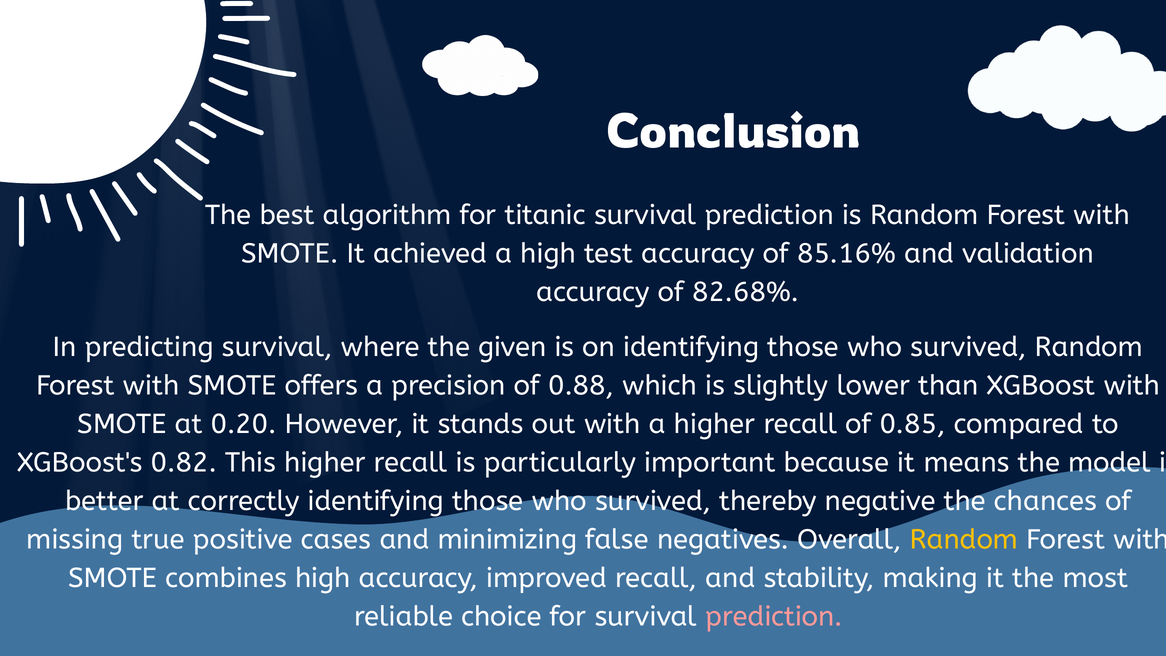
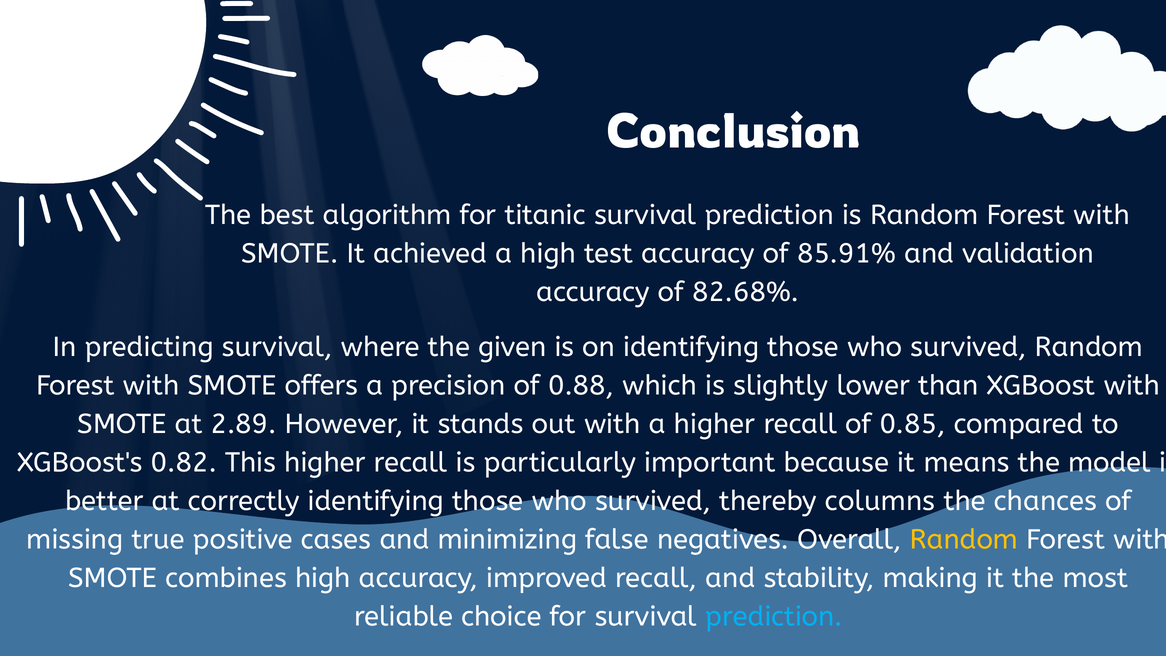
85.16%: 85.16% -> 85.91% (847, 254)
0.20: 0.20 -> 2.89 (244, 424)
negative: negative -> columns (880, 501)
prediction colour: pink -> light blue (774, 617)
